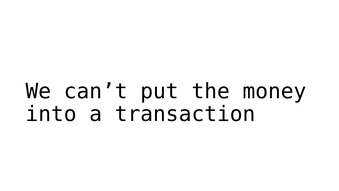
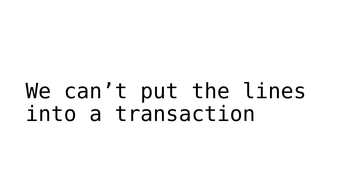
money: money -> lines (274, 91)
